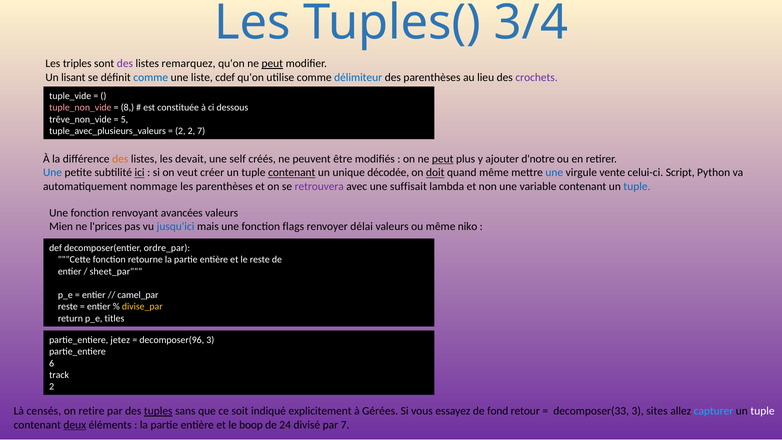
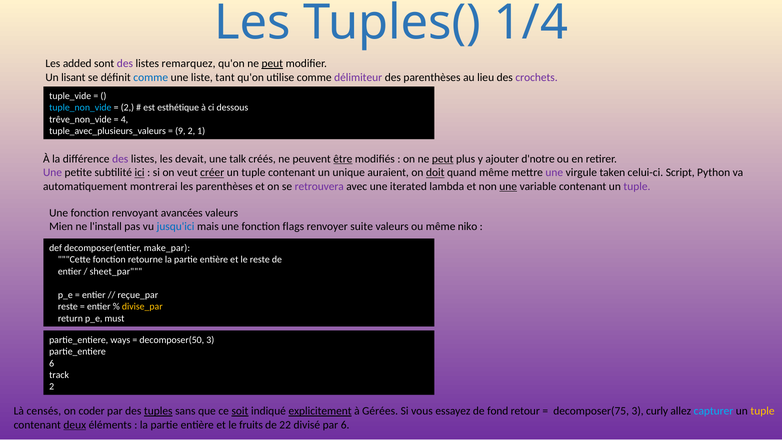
3/4: 3/4 -> 1/4 (531, 22)
triples: triples -> added (77, 64)
cdef: cdef -> tant (225, 77)
délimiteur colour: blue -> purple (358, 77)
tuple_non_vide colour: pink -> light blue (80, 108)
8: 8 -> 2 (127, 108)
constituée: constituée -> esthétique (178, 108)
5: 5 -> 4 (124, 119)
2: 2 -> 9 (180, 131)
2 7: 7 -> 1 (201, 131)
des colour: orange -> purple (120, 159)
self: self -> talk (238, 159)
être underline: none -> present (343, 159)
Une colour: blue -> purple (52, 173)
créer underline: none -> present (212, 173)
contenant underline: present -> none (292, 173)
décodée: décodée -> auraient (388, 173)
une colour: blue -> purple (554, 173)
vente: vente -> taken (612, 173)
nommage: nommage -> montrerai (154, 186)
suffisait: suffisait -> iterated (408, 186)
une underline: none -> present (508, 186)
tuple colour: blue -> purple (637, 186)
l'prices: l'prices -> l'install (106, 226)
délai: délai -> suite (362, 226)
ordre_par: ordre_par -> make_par (167, 248)
camel_par: camel_par -> reçue_par (138, 295)
titles: titles -> must (115, 318)
jetez: jetez -> ways (120, 340)
decomposer(96: decomposer(96 -> decomposer(50 (172, 340)
retire: retire -> coder (92, 411)
soit underline: none -> present (240, 411)
explicitement underline: none -> present (320, 411)
decomposer(33: decomposer(33 -> decomposer(75 (591, 411)
sites: sites -> curly (657, 411)
tuple colour: white -> yellow (763, 411)
boop: boop -> fruits (251, 425)
24: 24 -> 22 (285, 425)
par 7: 7 -> 6 (345, 425)
